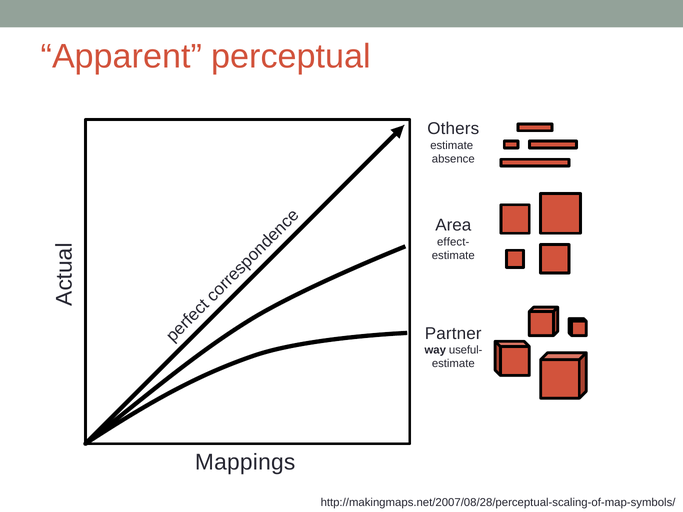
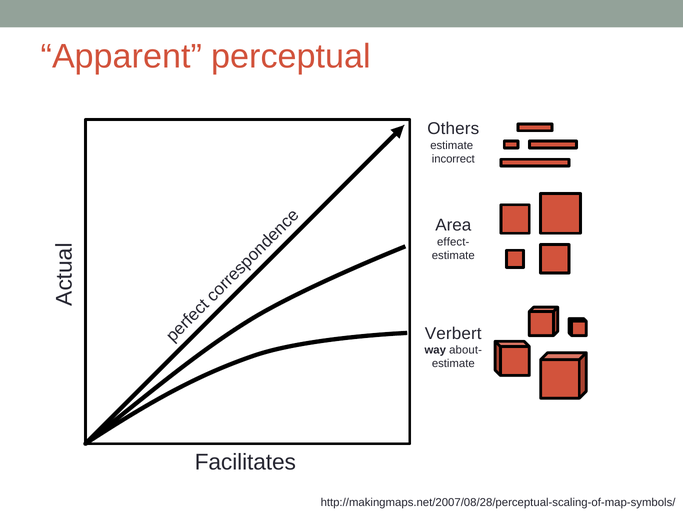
absence: absence -> incorrect (453, 159)
Partner: Partner -> Verbert (453, 334)
useful-: useful- -> about- (466, 350)
Mappings: Mappings -> Facilitates (245, 463)
